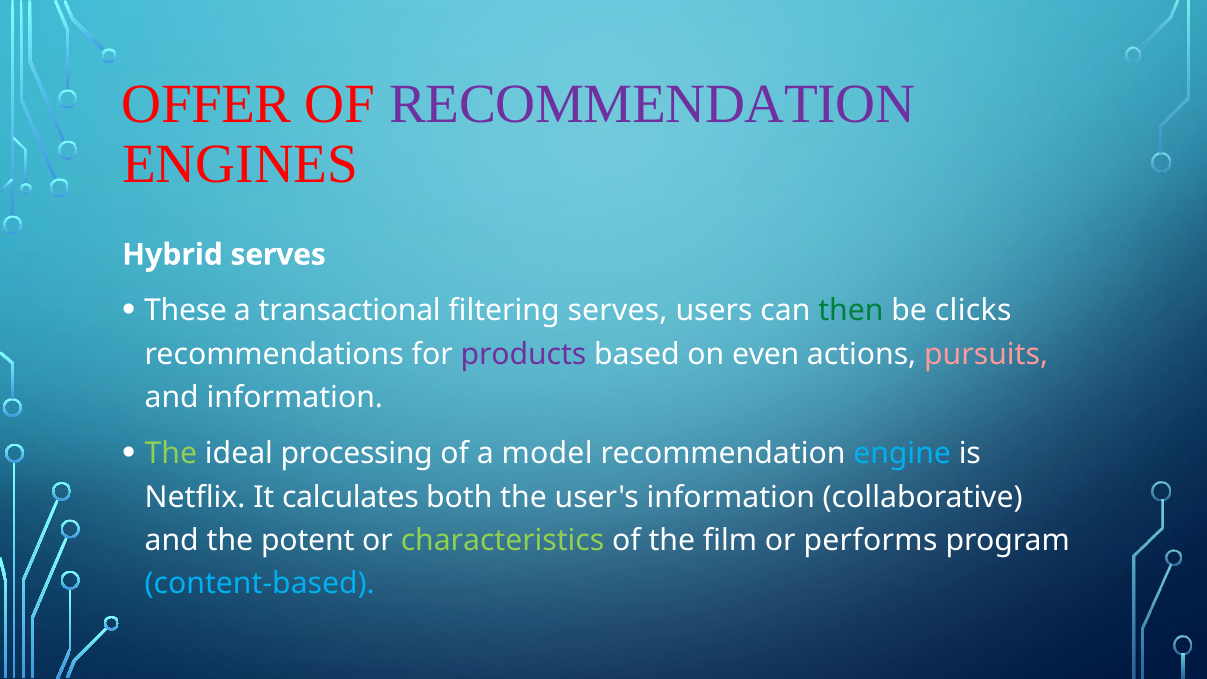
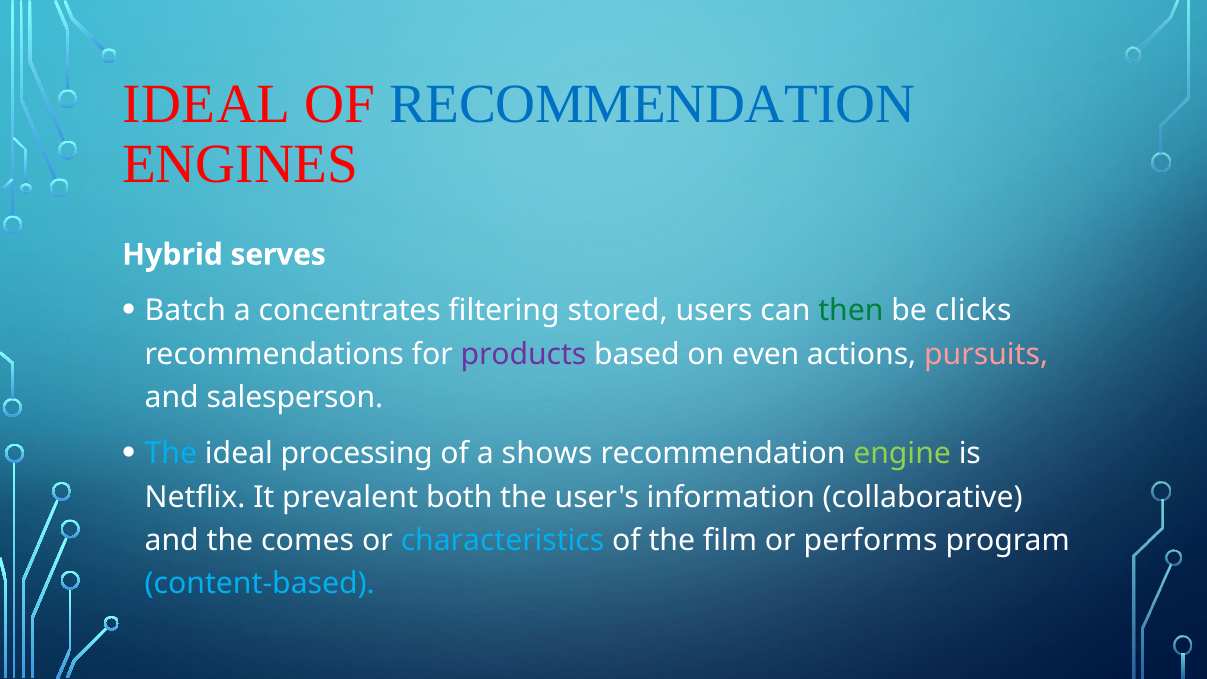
OFFER: OFFER -> IDEAL (206, 104)
RECOMMENDATION colour: purple -> blue (652, 104)
These: These -> Batch (185, 311)
transactional: transactional -> concentrates (350, 311)
filtering serves: serves -> stored (618, 311)
and information: information -> salesperson (295, 398)
The colour: light green -> light blue (171, 454)
model: model -> shows (547, 454)
engine colour: light blue -> light green (902, 454)
calculates: calculates -> prevalent (350, 497)
potent: potent -> comes (308, 541)
characteristics colour: light green -> light blue (503, 541)
